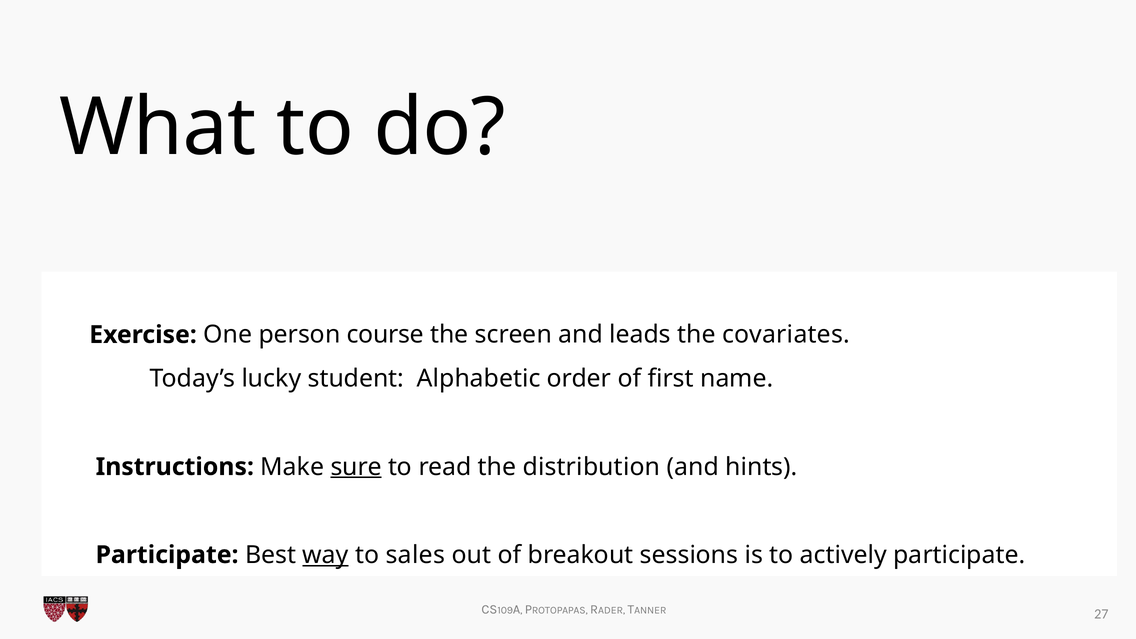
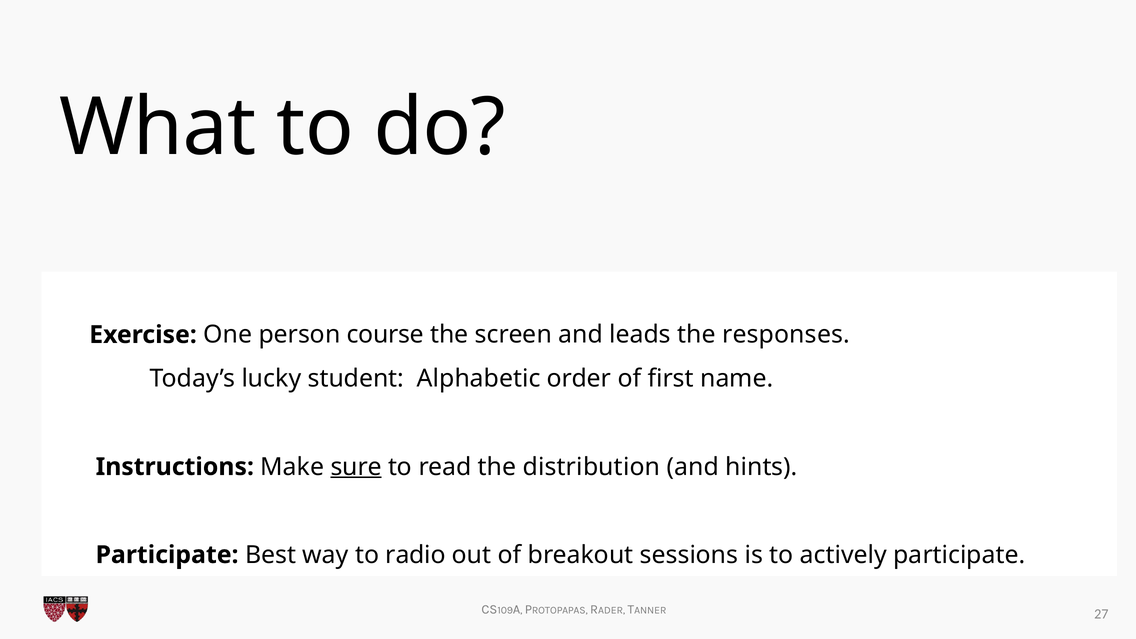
covariates: covariates -> responses (786, 335)
way underline: present -> none (326, 555)
sales: sales -> radio (416, 555)
